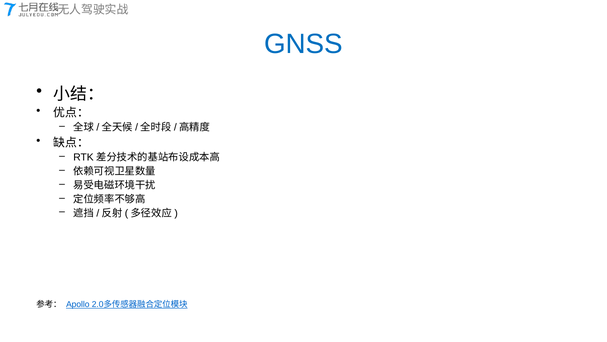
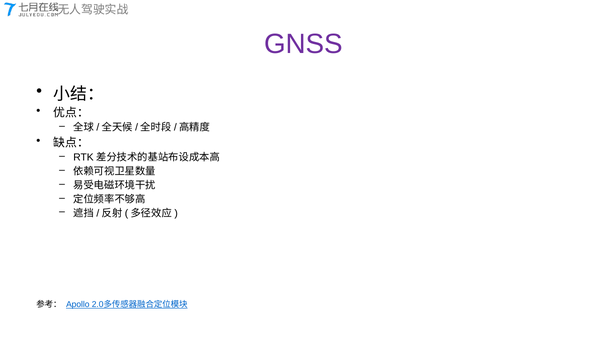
GNSS colour: blue -> purple (303, 44)
